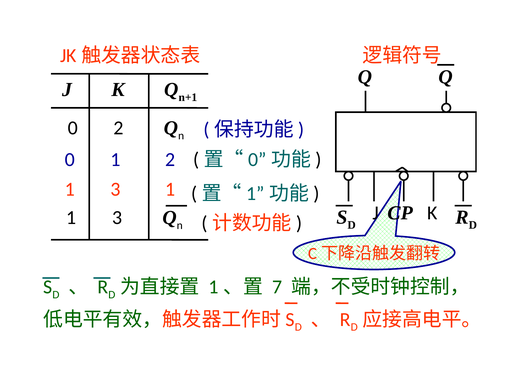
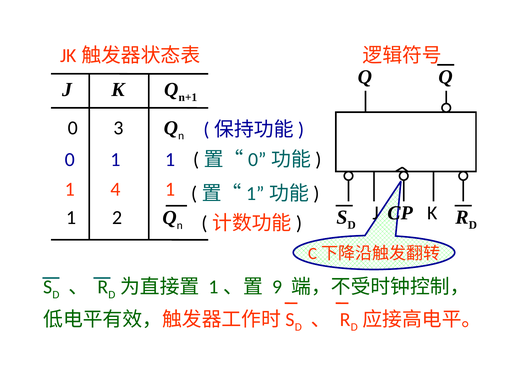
0 2: 2 -> 3 (118, 128)
0 1 2: 2 -> 1 (170, 159)
3: 3 -> 4 (116, 189)
3: 3 -> 2 (117, 217)
7: 7 -> 9 (277, 287)
